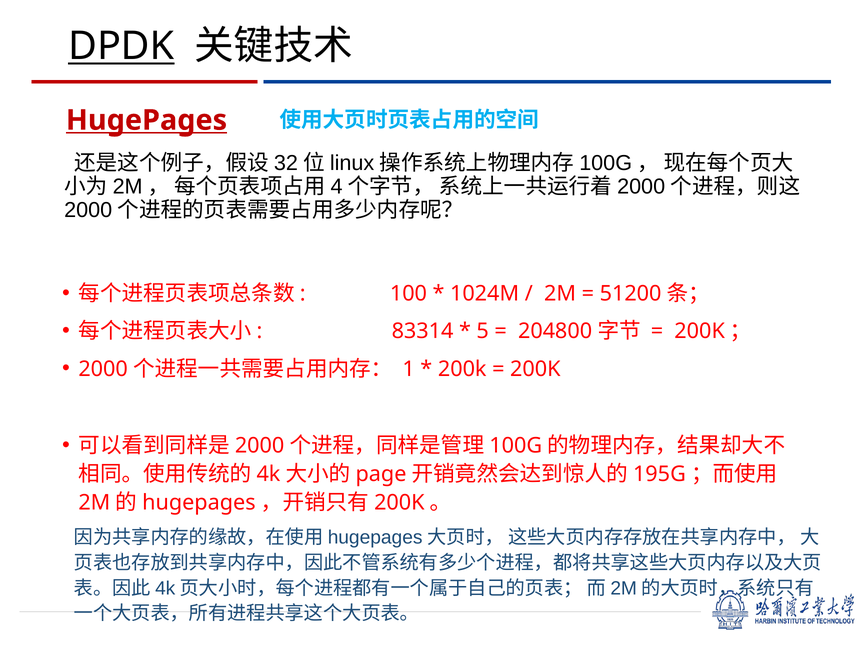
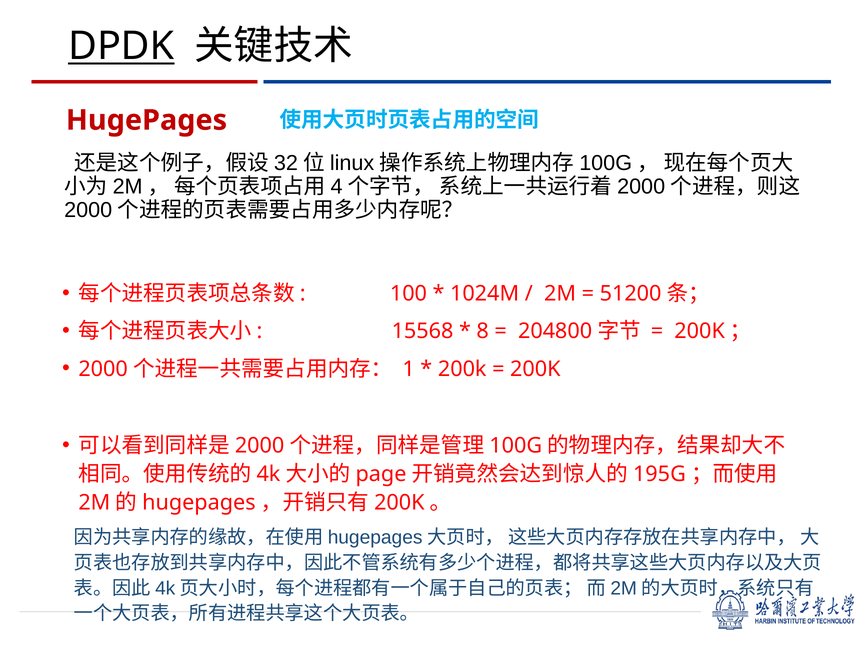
HugePages underline: present -> none (146, 120)
83314: 83314 -> 15568 (423, 331)
5: 5 -> 8 (483, 331)
